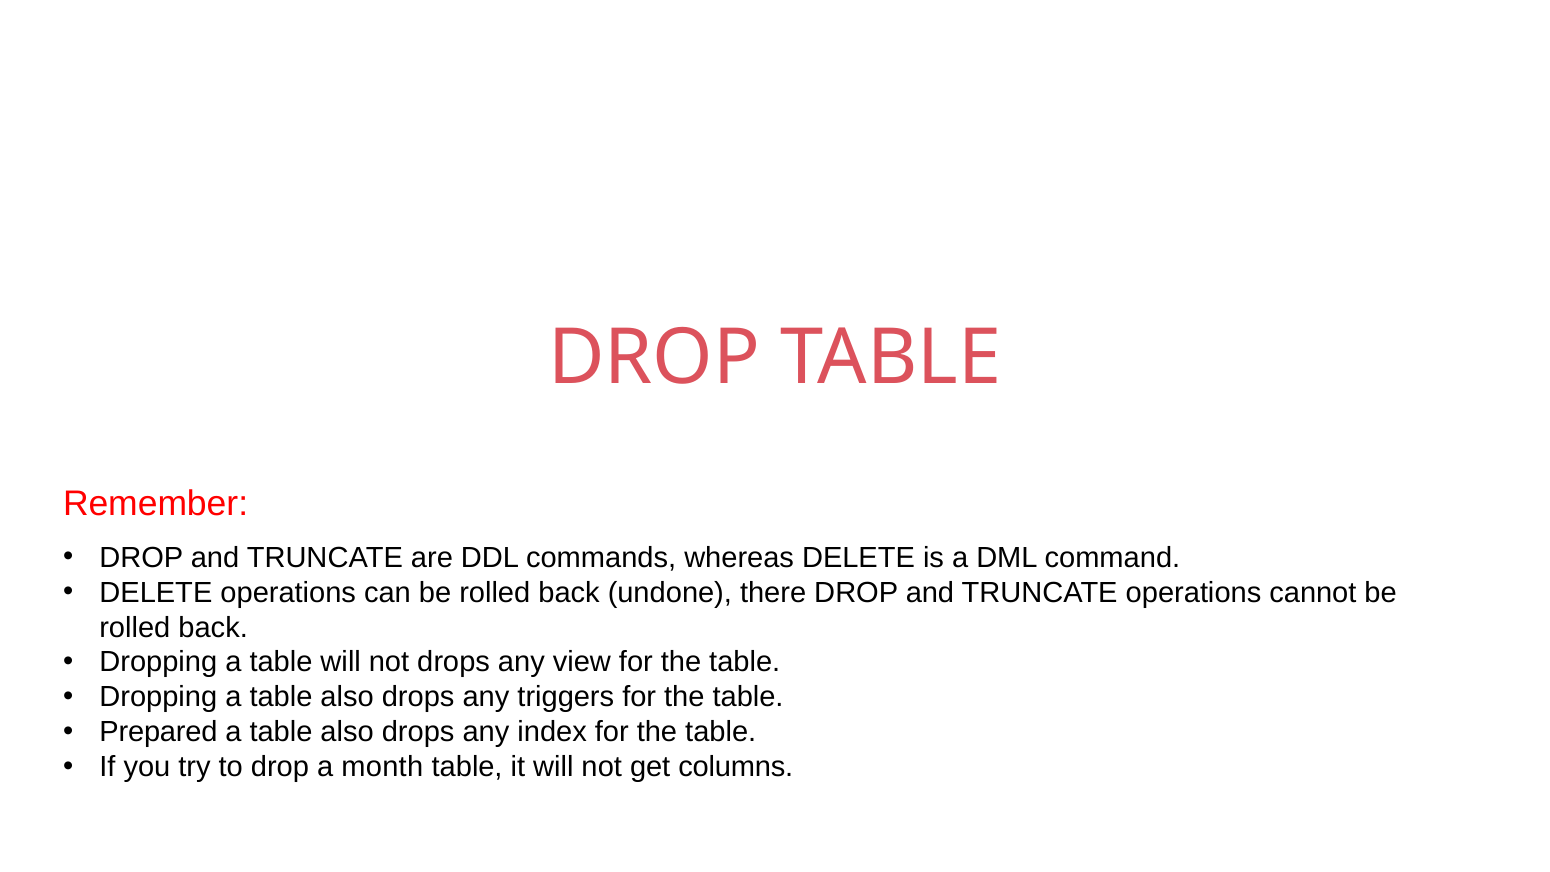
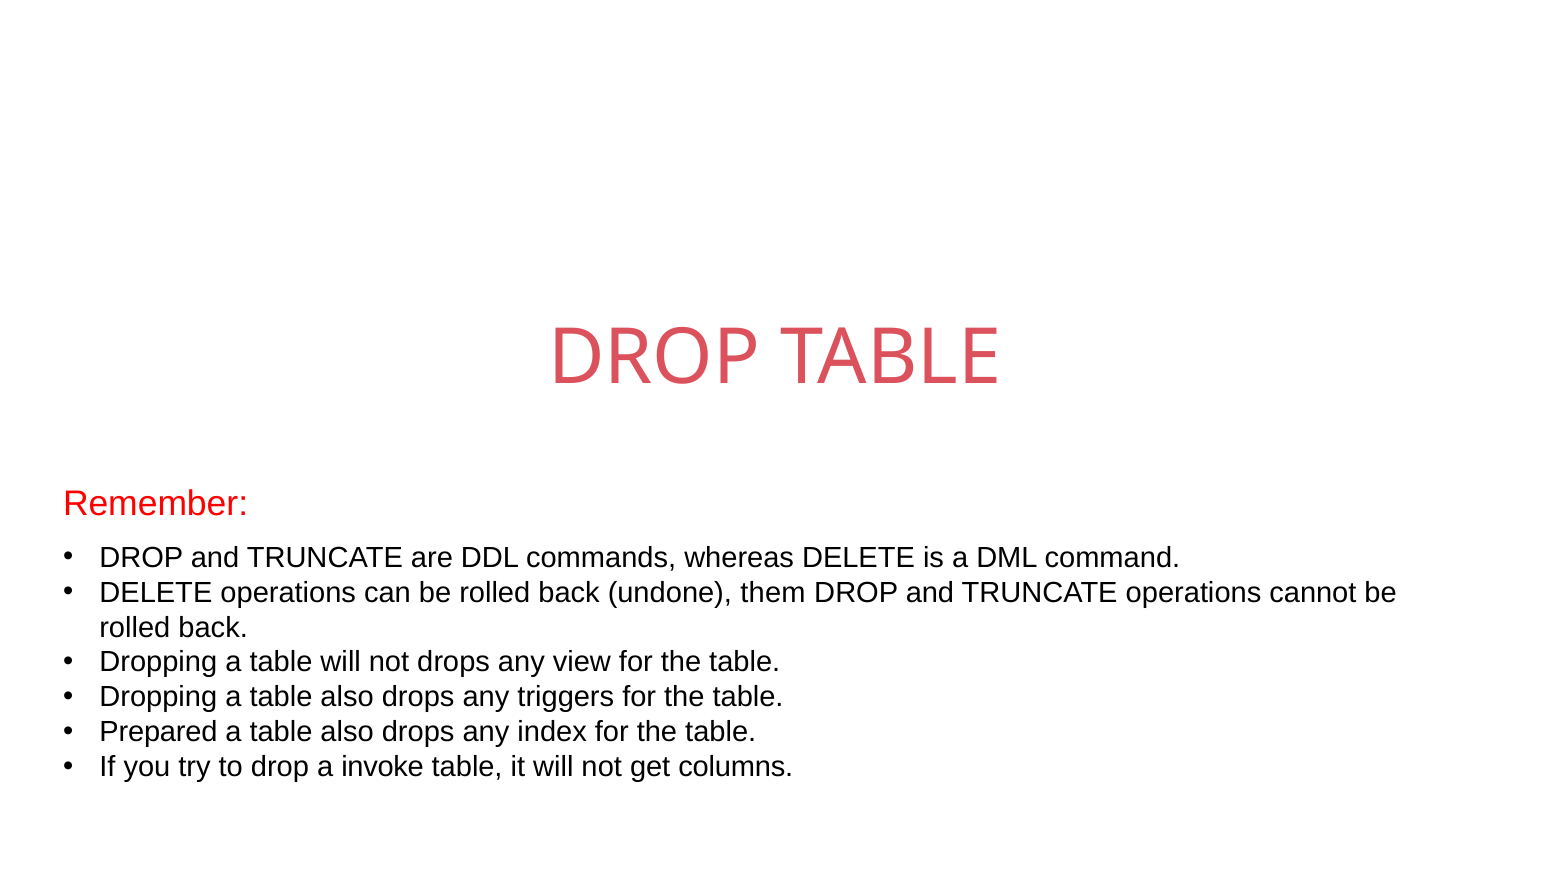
there: there -> them (773, 593)
month: month -> invoke (383, 767)
